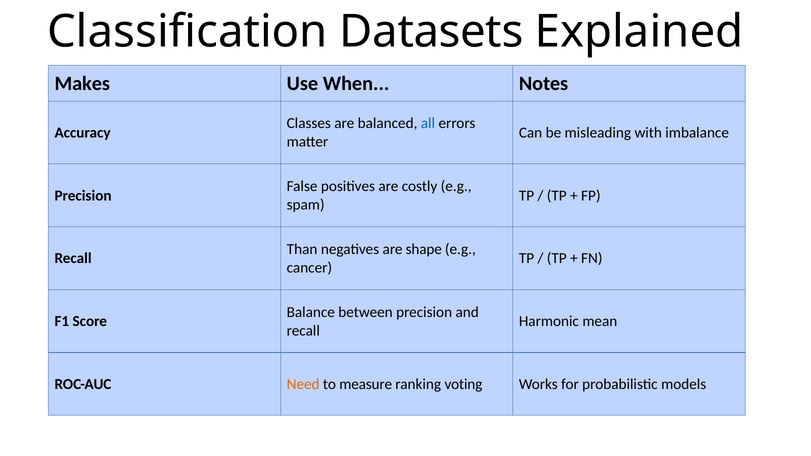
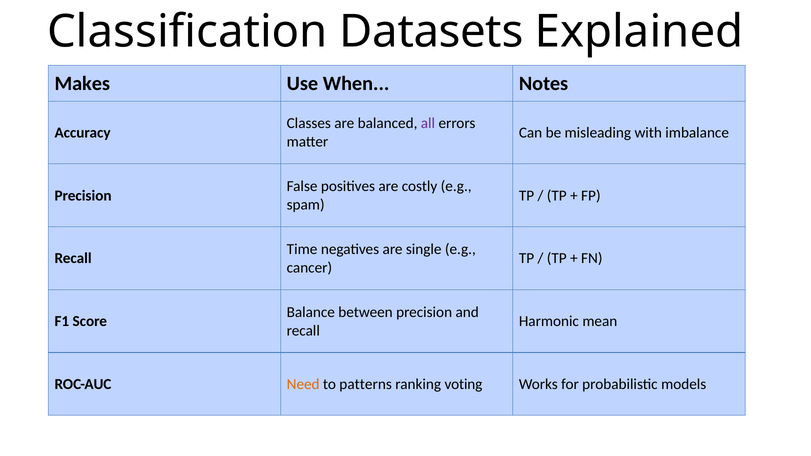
all colour: blue -> purple (428, 123)
Than: Than -> Time (302, 249)
shape: shape -> single (424, 249)
measure: measure -> patterns (366, 384)
